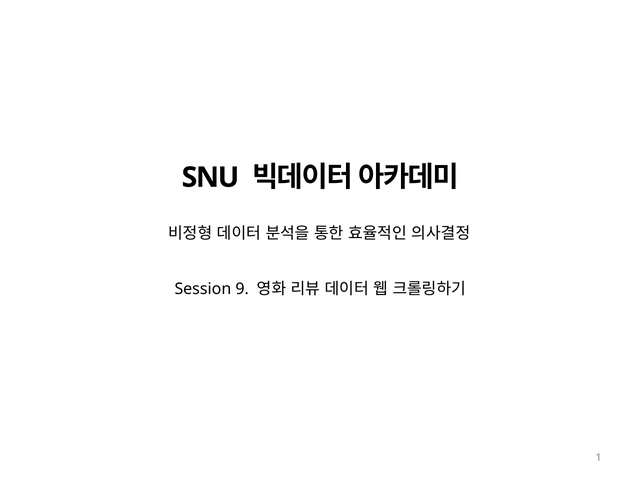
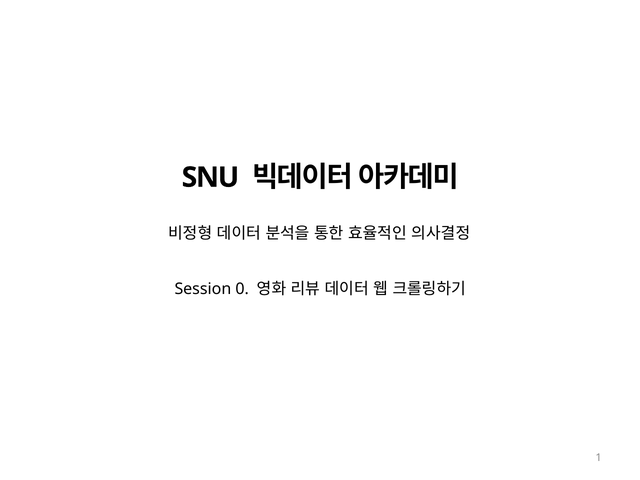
9: 9 -> 0 (242, 289)
